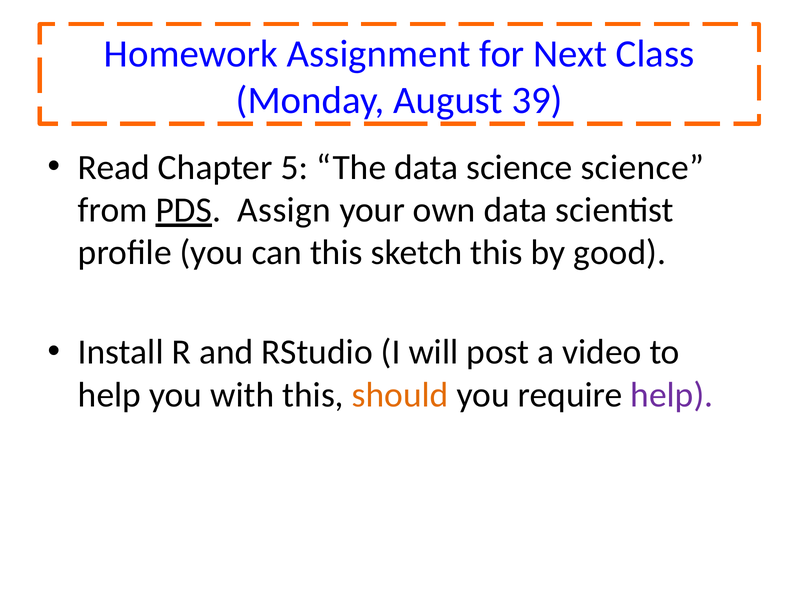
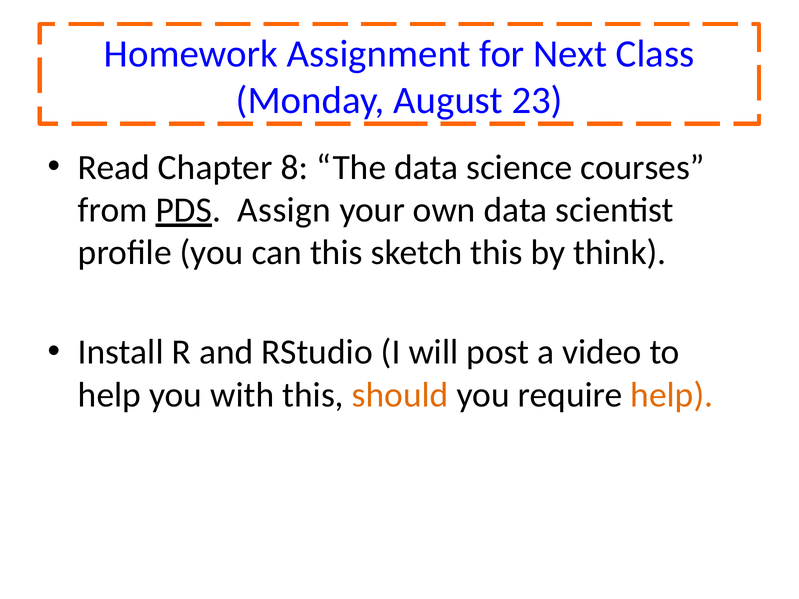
39: 39 -> 23 (537, 101)
5: 5 -> 8 (294, 168)
science science: science -> courses (642, 168)
good: good -> think (620, 253)
help colour: purple -> orange (672, 395)
